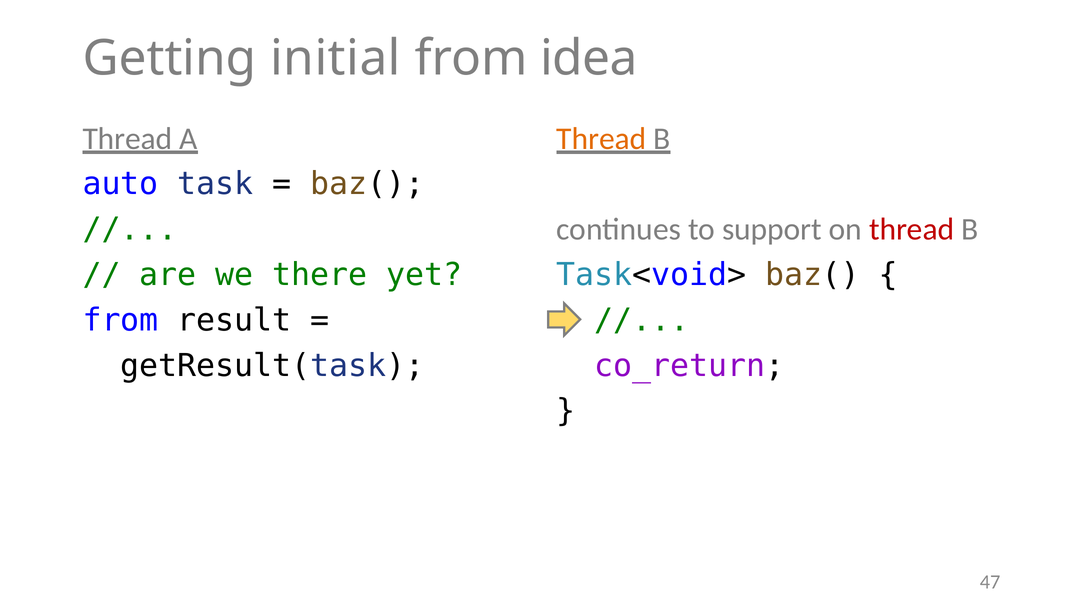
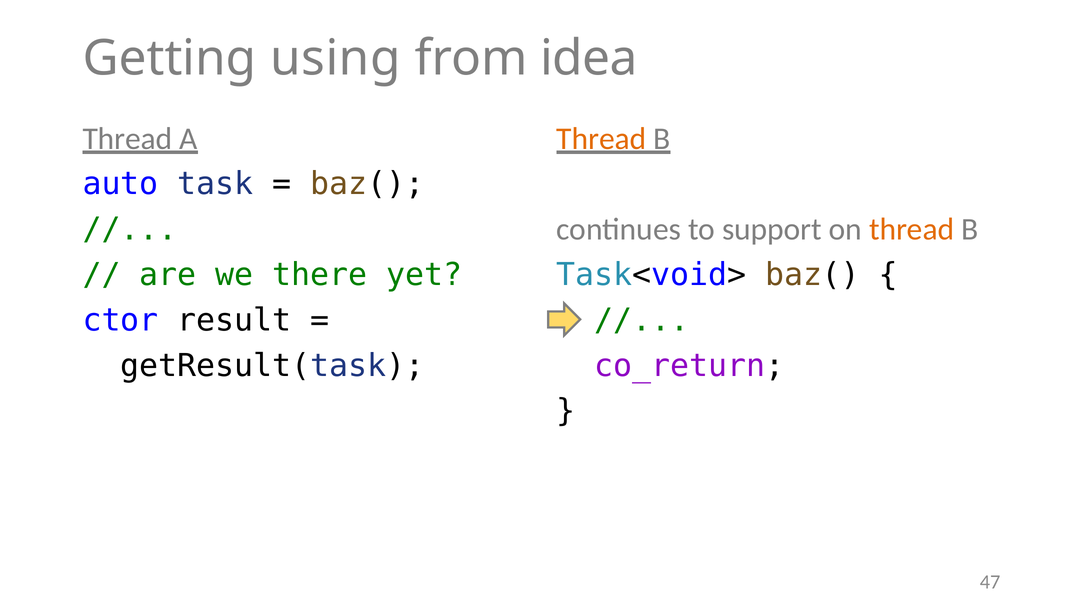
initial: initial -> using (335, 59)
thread colour: red -> orange (912, 230)
from: from -> ctor (121, 320)
